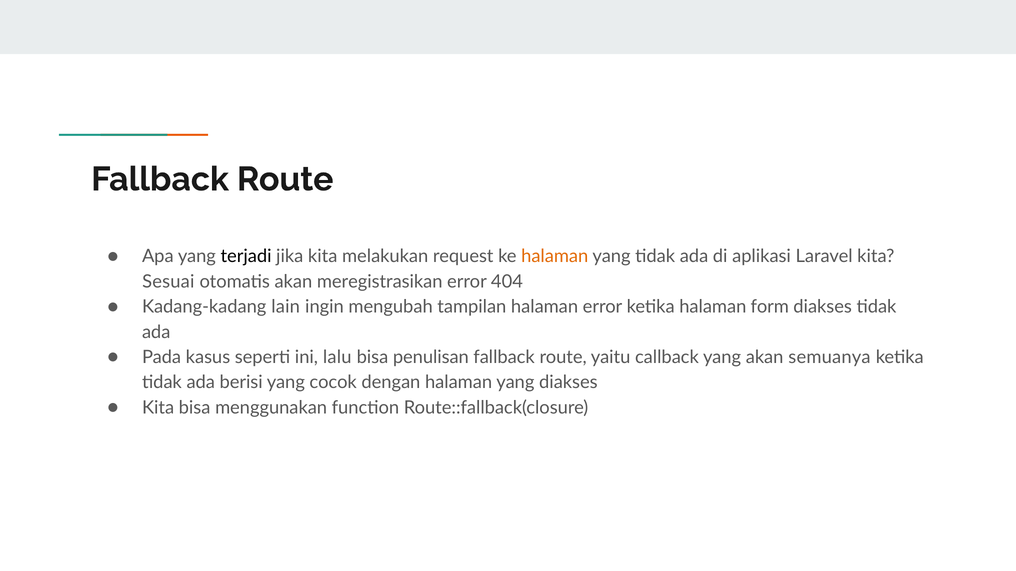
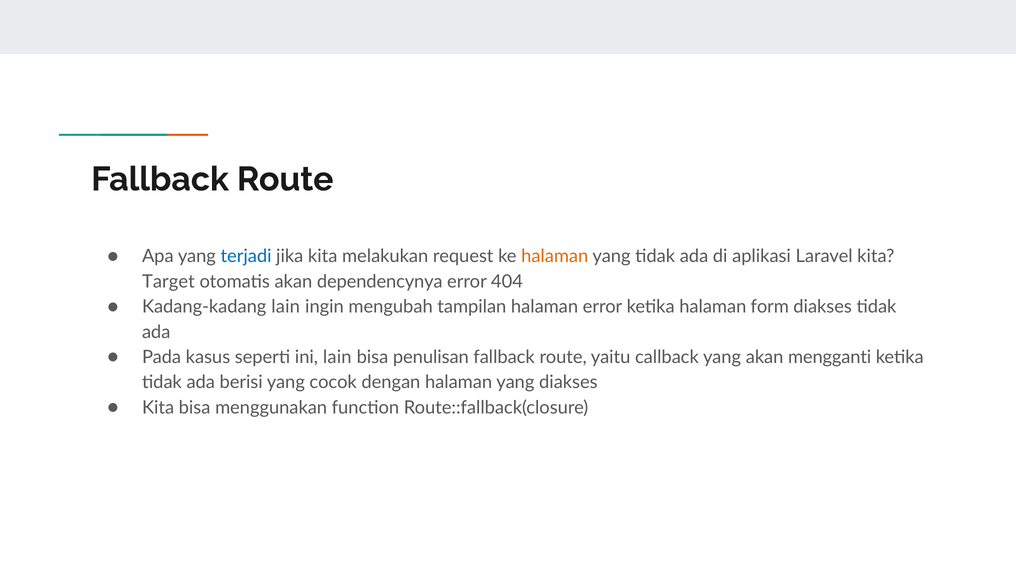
terjadi colour: black -> blue (246, 257)
Sesuai: Sesuai -> Target (168, 282)
meregistrasikan: meregistrasikan -> dependencynya (380, 282)
ini lalu: lalu -> lain (337, 357)
semuanya: semuanya -> mengganti (830, 357)
